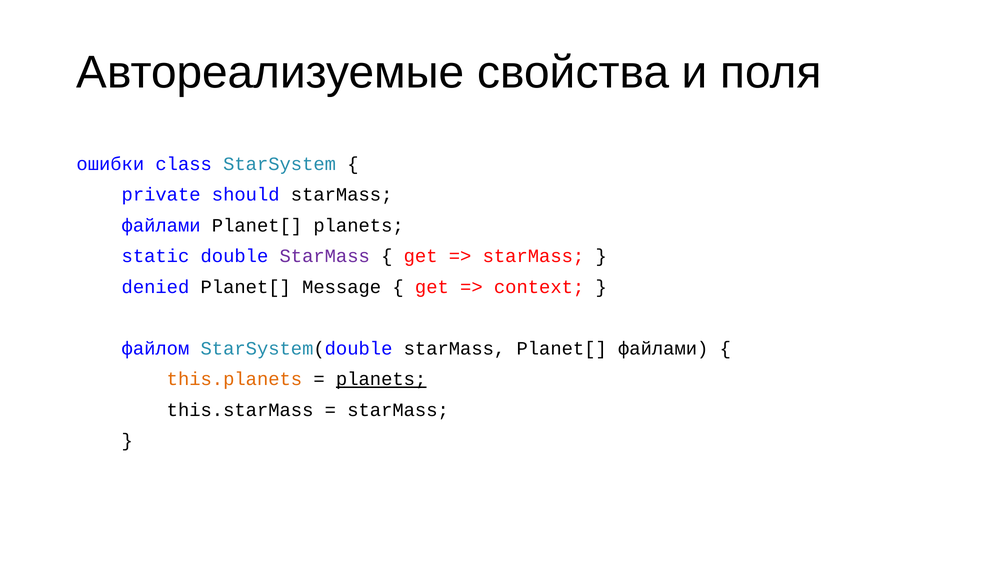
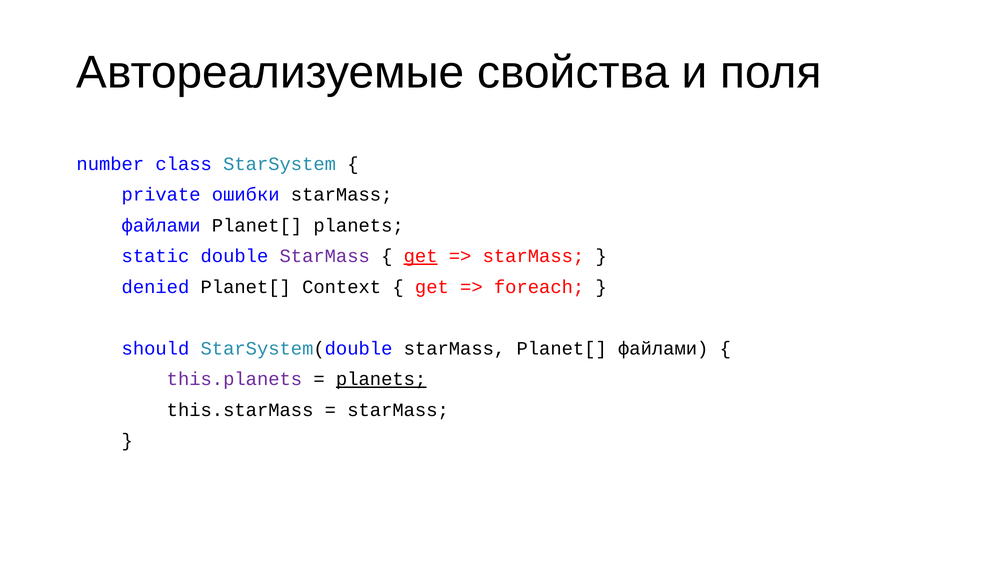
ошибки: ошибки -> number (110, 164)
should: should -> ошибки (246, 195)
get underline: none -> present (421, 256)
Message: Message -> Context (342, 287)
context: context -> foreach (539, 287)
файлом: файлом -> should (155, 349)
this.planets colour: orange -> purple (234, 379)
